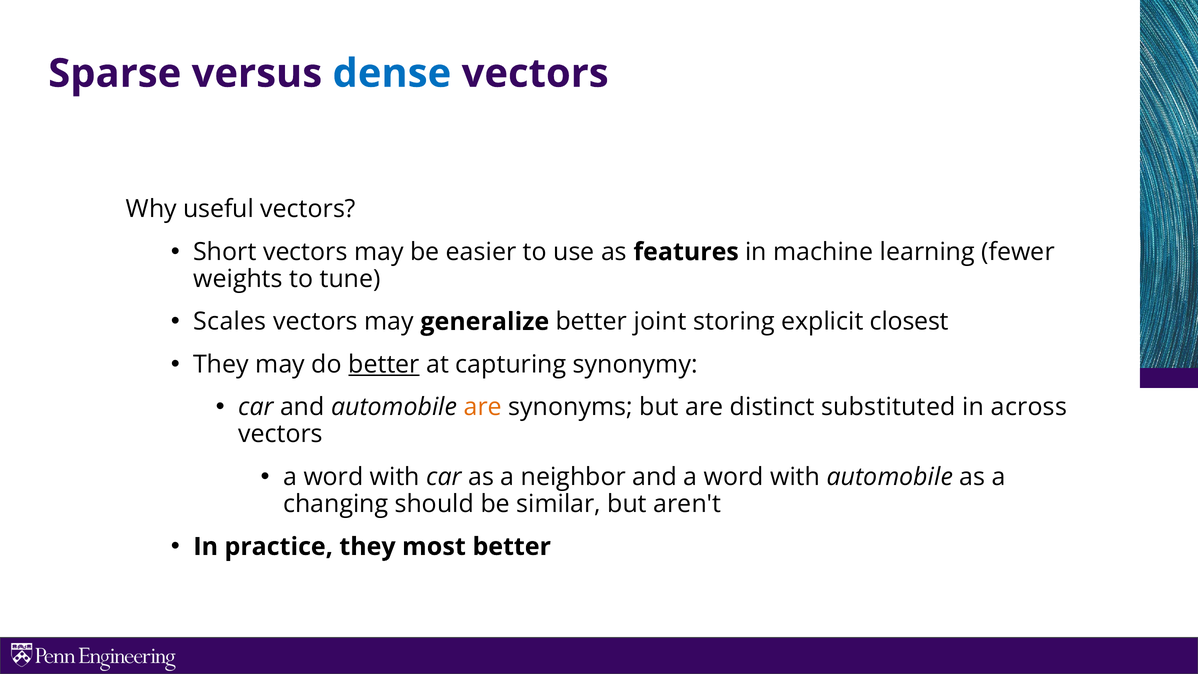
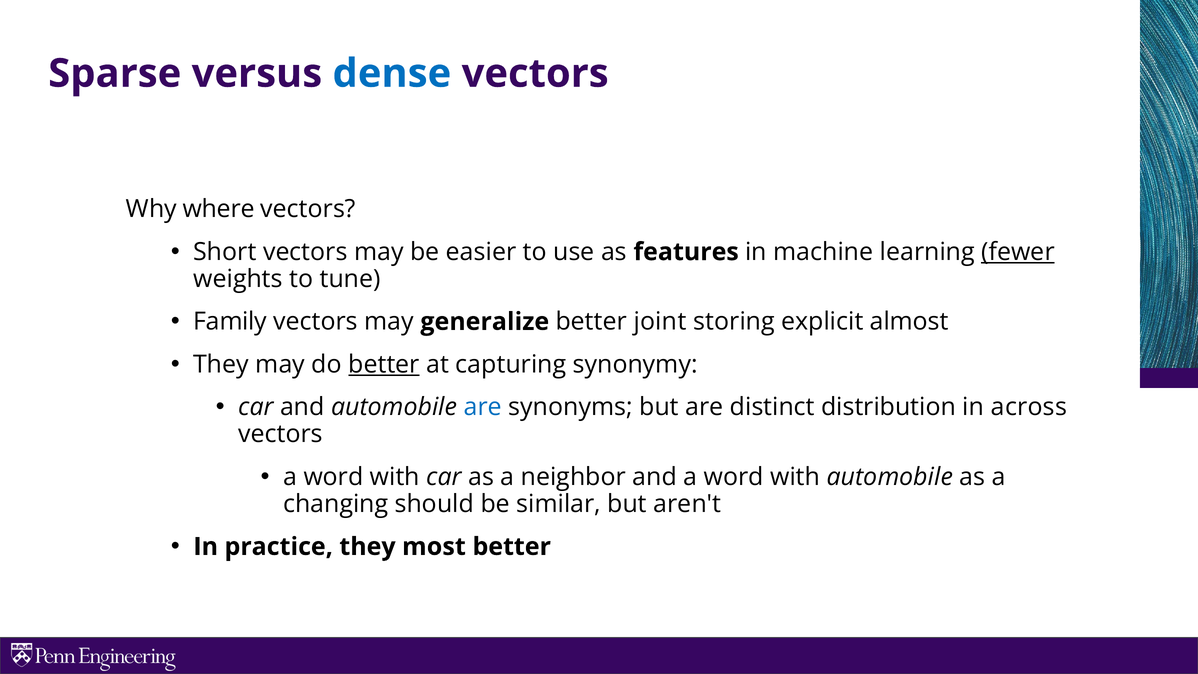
useful: useful -> where (219, 209)
fewer underline: none -> present (1018, 252)
Scales: Scales -> Family (230, 322)
closest: closest -> almost (909, 322)
are colour: orange -> blue (483, 407)
substituted: substituted -> distribution (889, 407)
